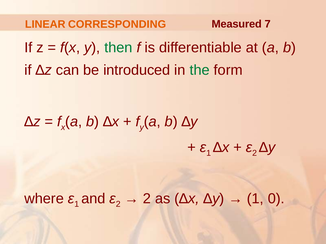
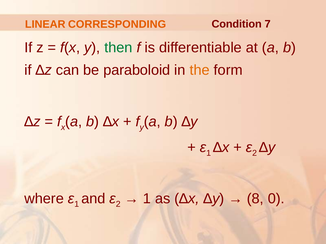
Measured: Measured -> Condition (237, 24)
introduced: introduced -> paraboloid (137, 70)
the colour: green -> orange (200, 70)
2: 2 -> 1 (147, 199)
1: 1 -> 8 (255, 199)
